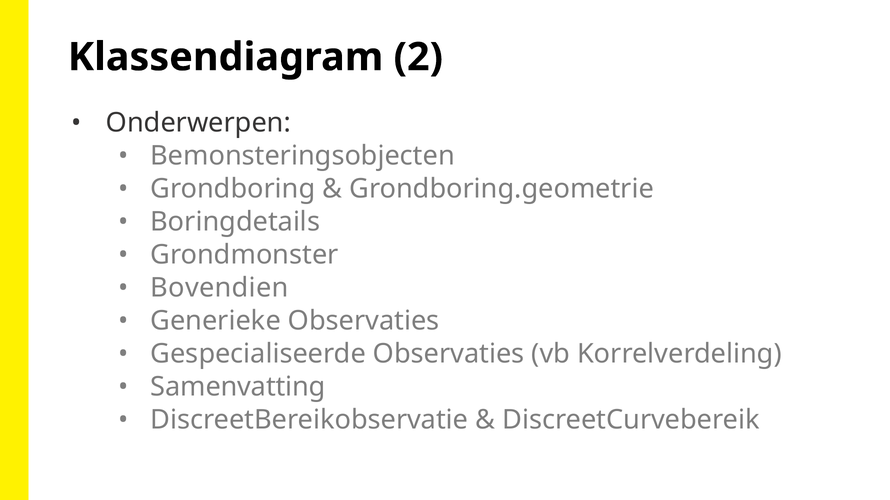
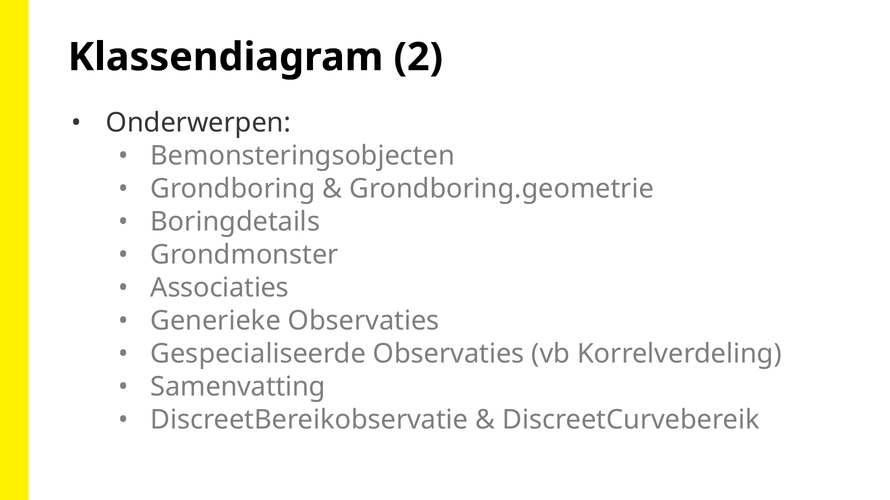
Bovendien: Bovendien -> Associaties (220, 288)
